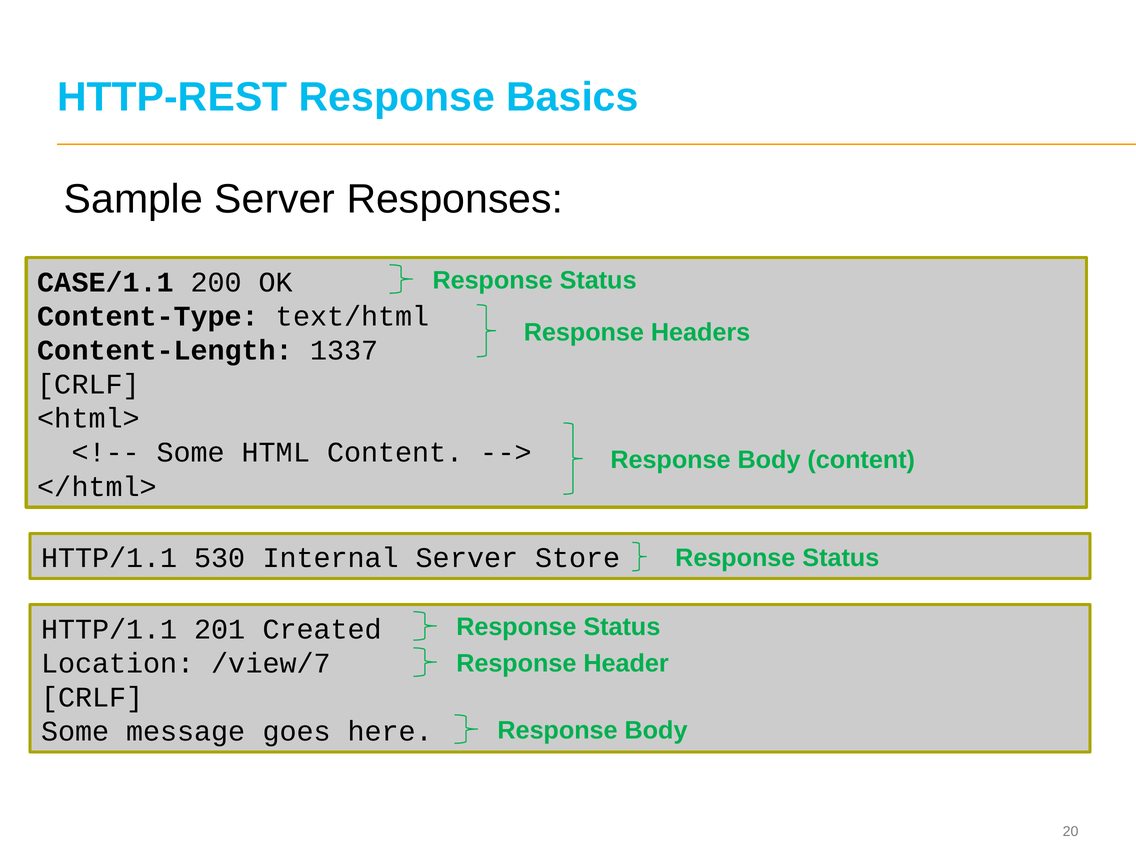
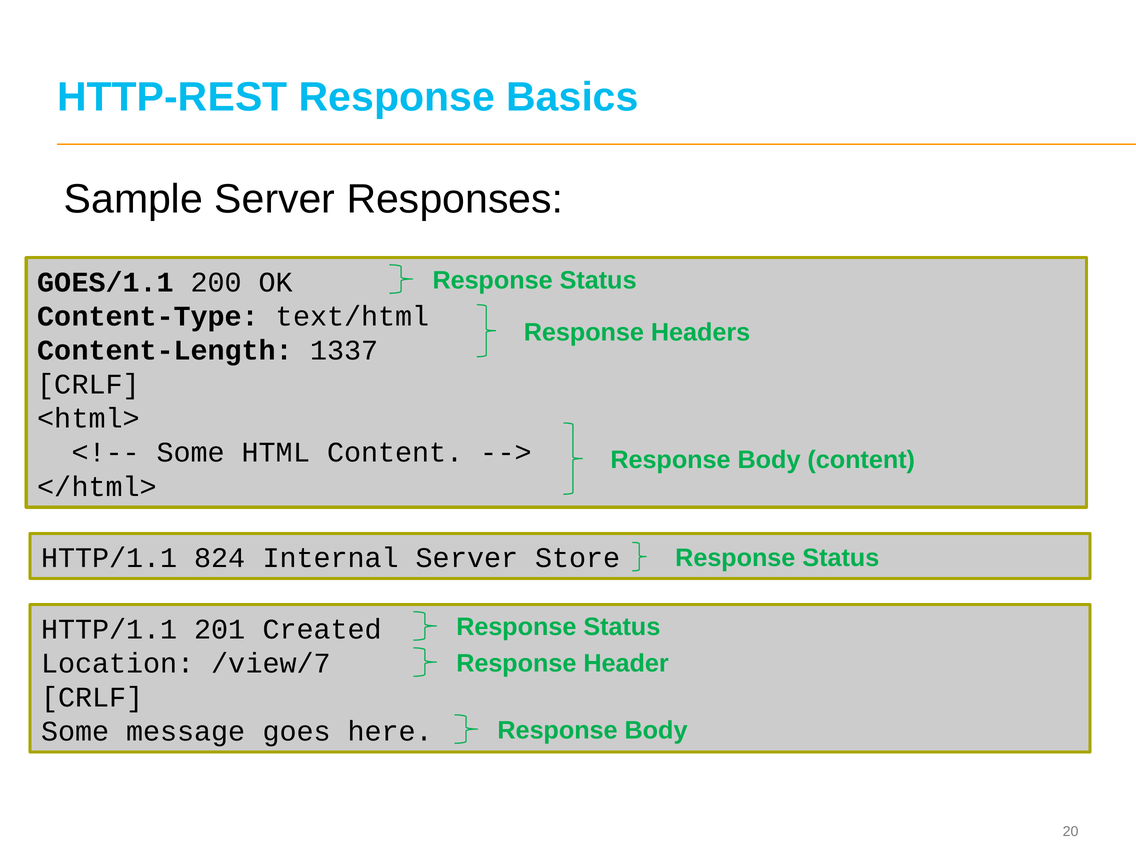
CASE/1.1: CASE/1.1 -> GOES/1.1 (106, 282)
530: 530 -> 824 (220, 558)
